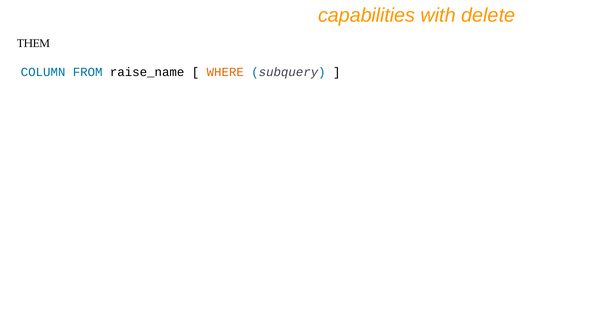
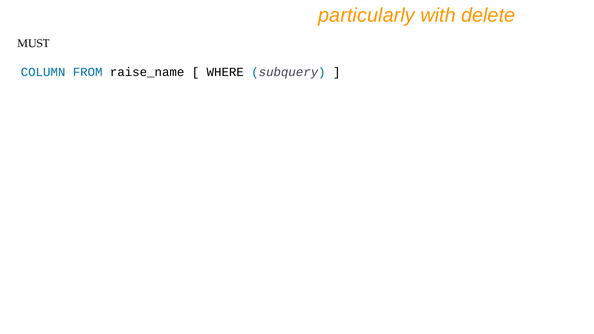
capabilities: capabilities -> particularly (367, 15)
THEM: THEM -> MUST (33, 43)
WHERE colour: orange -> black (225, 72)
